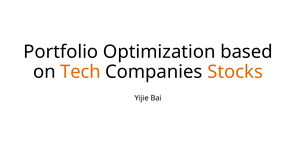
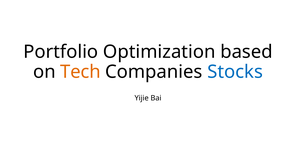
Stocks colour: orange -> blue (235, 72)
